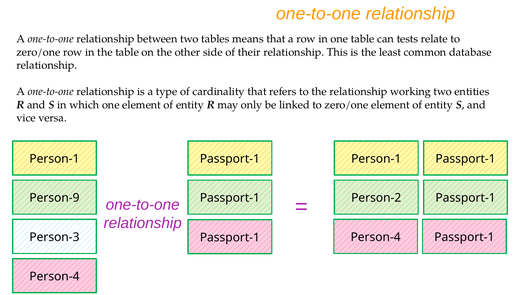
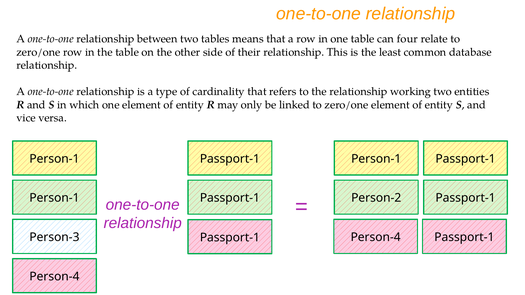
tests: tests -> four (407, 39)
Person-9: Person-9 -> Person-1 (54, 198)
